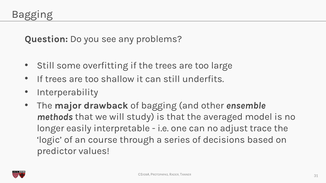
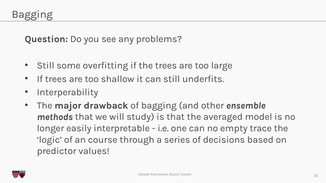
adjust: adjust -> empty (234, 129)
